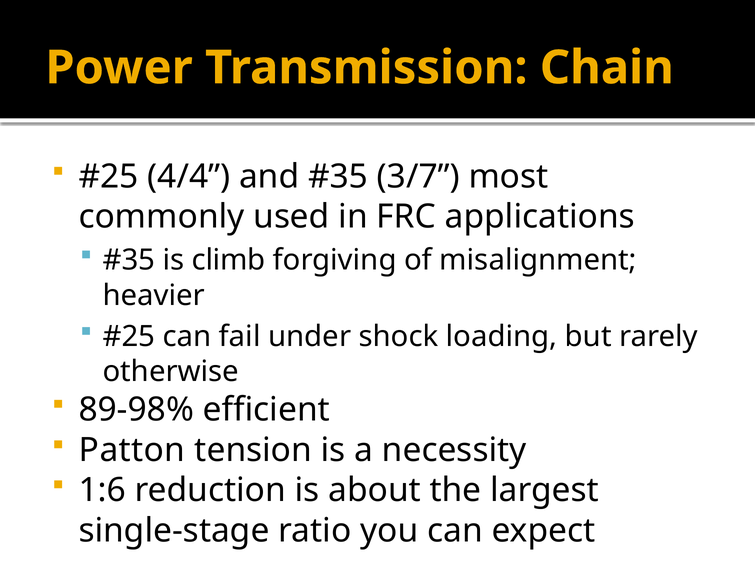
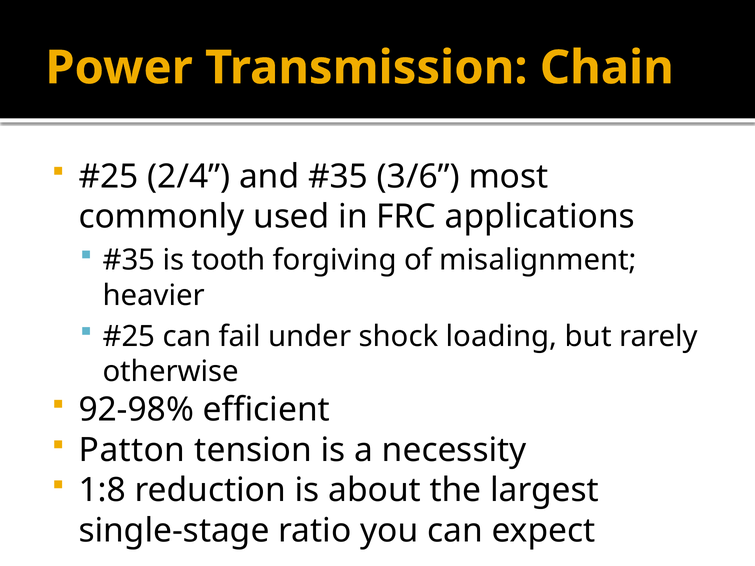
4/4: 4/4 -> 2/4 (189, 177)
3/7: 3/7 -> 3/6 (418, 177)
climb: climb -> tooth (229, 260)
89-98%: 89-98% -> 92-98% (136, 410)
1:6: 1:6 -> 1:8 (102, 490)
